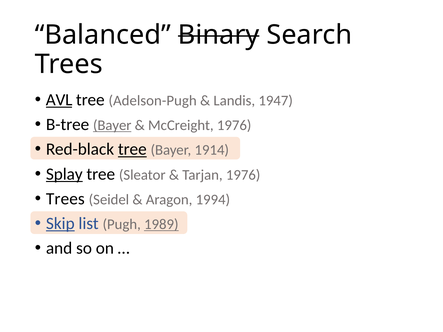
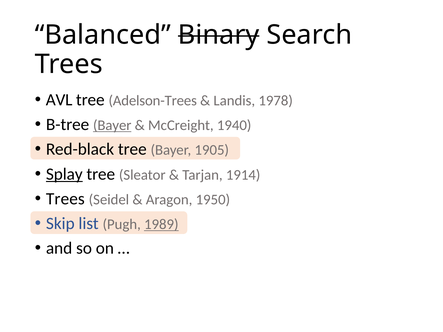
AVL underline: present -> none (59, 100)
Adelson-Pugh: Adelson-Pugh -> Adelson-Trees (153, 101)
1947: 1947 -> 1978 (276, 101)
McCreight 1976: 1976 -> 1940 (234, 125)
tree underline: present -> none (132, 149)
1914: 1914 -> 1905 (212, 150)
Tarjan 1976: 1976 -> 1914 (243, 175)
1994: 1994 -> 1950 (213, 200)
Skip underline: present -> none (60, 224)
